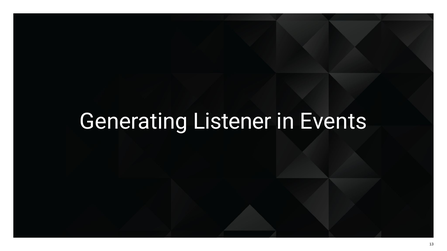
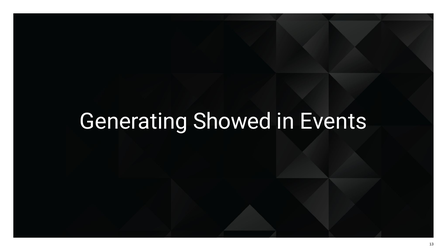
Listener: Listener -> Showed (232, 122)
